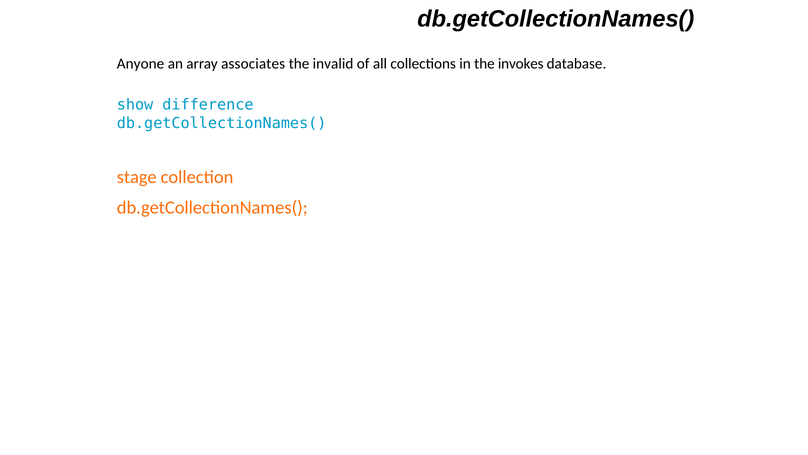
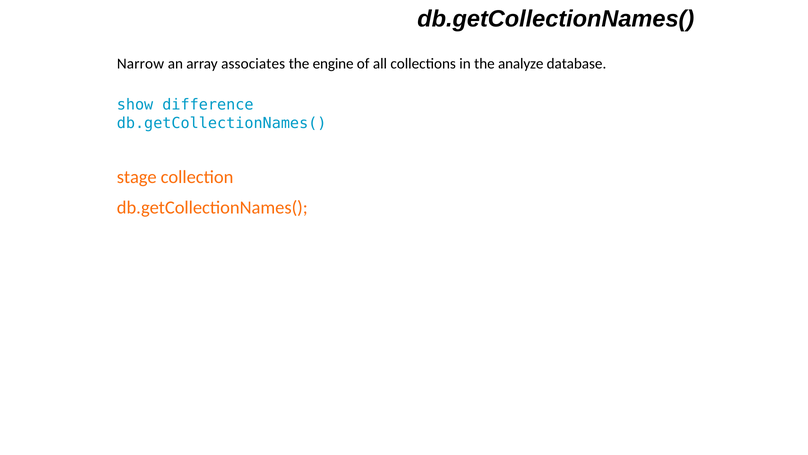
Anyone: Anyone -> Narrow (141, 64)
invalid: invalid -> engine (333, 64)
invokes: invokes -> analyze (521, 64)
